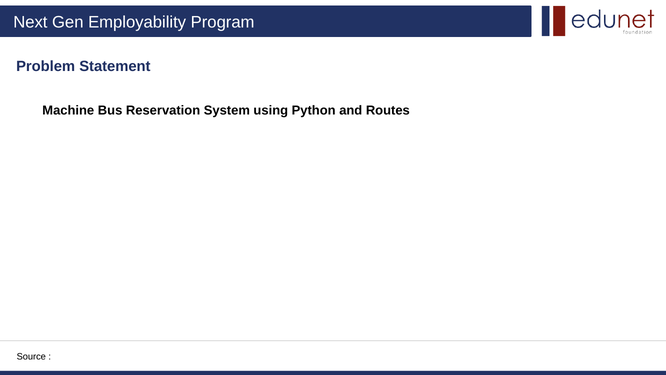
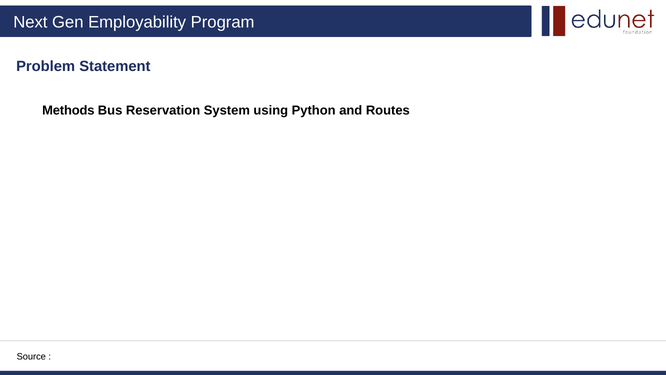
Machine: Machine -> Methods (68, 110)
